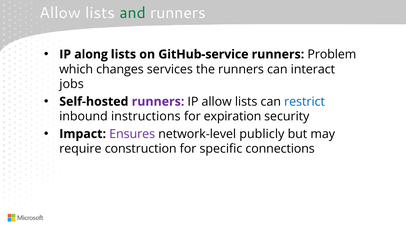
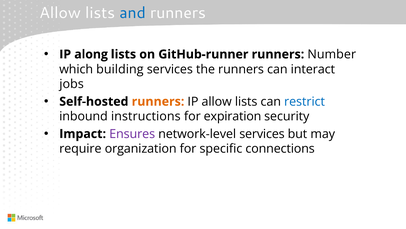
and colour: green -> blue (133, 13)
GitHub-service: GitHub-service -> GitHub-runner (203, 54)
Problem: Problem -> Number (332, 54)
changes: changes -> building (120, 69)
runners colour: purple -> orange (158, 101)
network-level publicly: publicly -> services (262, 134)
construction: construction -> organization (141, 148)
